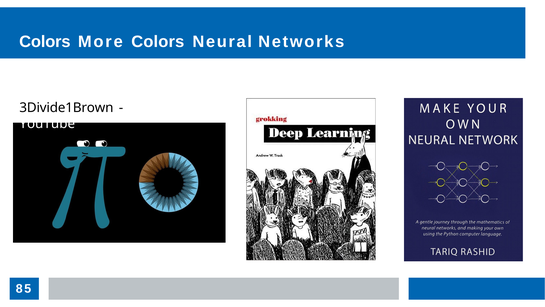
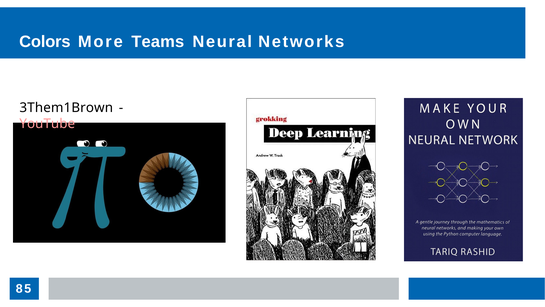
More Colors: Colors -> Teams (158, 42)
3Divide1Brown: 3Divide1Brown -> 3Them1Brown (66, 108)
YouTube colour: white -> pink (47, 124)
